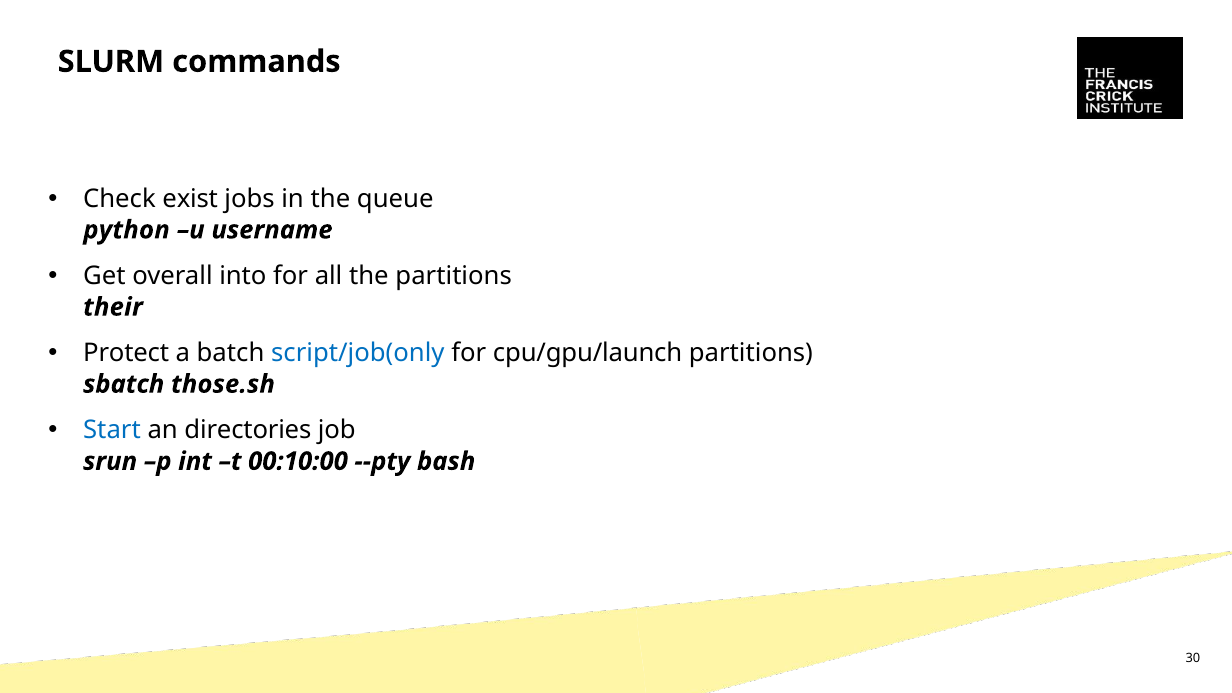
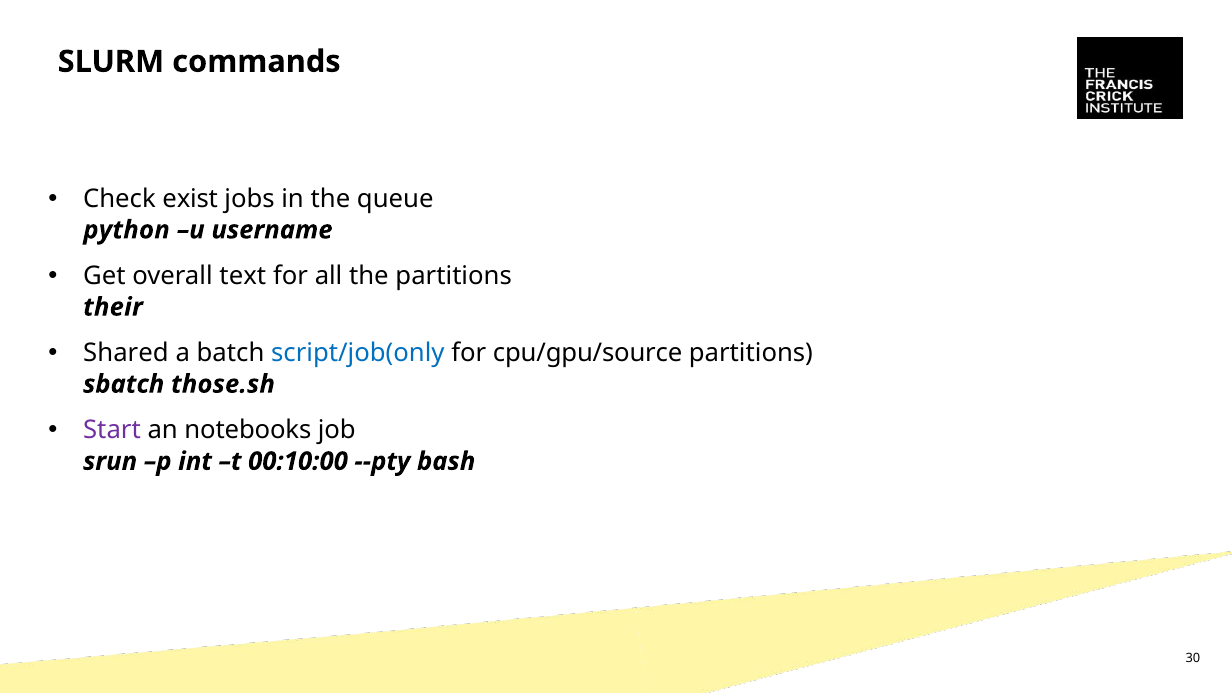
into: into -> text (243, 276)
Protect: Protect -> Shared (126, 353)
cpu/gpu/launch: cpu/gpu/launch -> cpu/gpu/source (588, 353)
Start colour: blue -> purple (112, 430)
directories: directories -> notebooks (248, 430)
